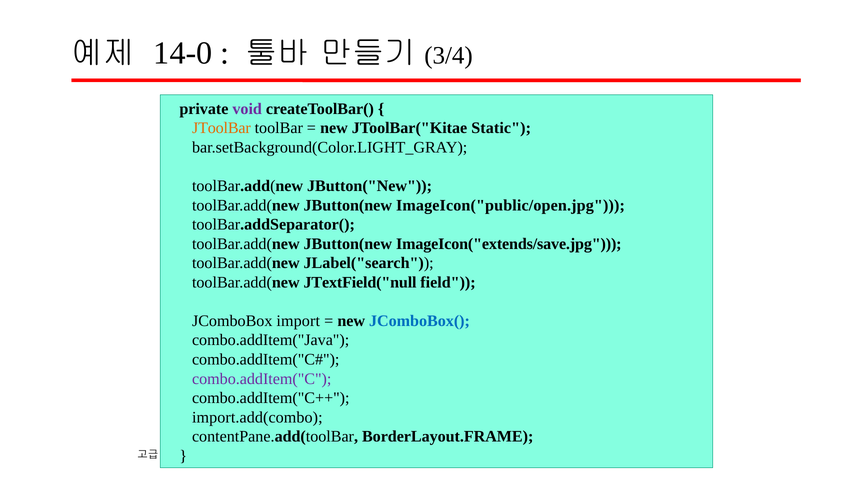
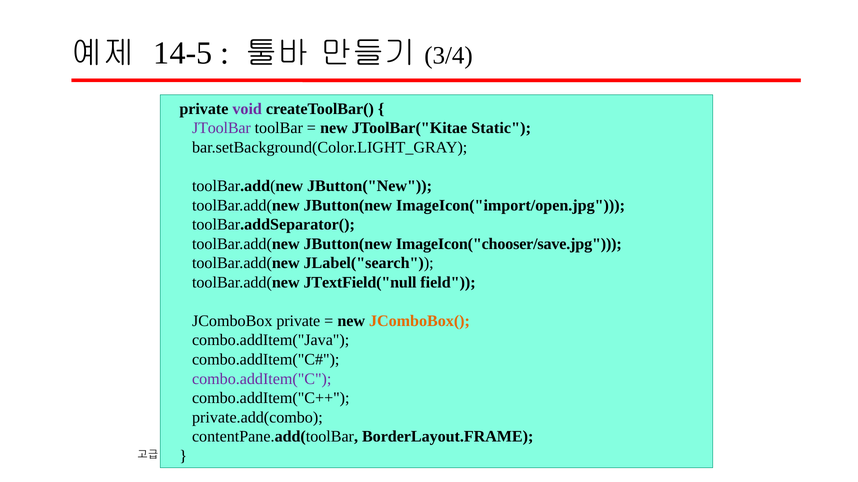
14-0: 14-0 -> 14-5 (183, 53)
JToolBar colour: orange -> purple (221, 128)
ImageIcon("public/open.jpg: ImageIcon("public/open.jpg -> ImageIcon("import/open.jpg (511, 205)
ImageIcon("extends/save.jpg: ImageIcon("extends/save.jpg -> ImageIcon("chooser/save.jpg (509, 244)
JComboBox import: import -> private (298, 321)
JComboBox( colour: blue -> orange (419, 321)
import.add(combo: import.add(combo -> private.add(combo (257, 418)
